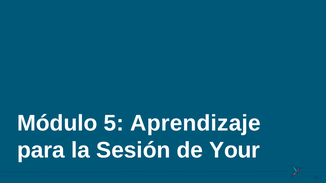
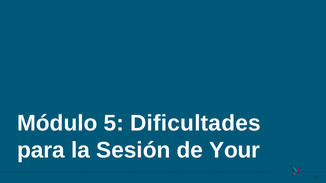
Aprendizaje: Aprendizaje -> Dificultades (195, 123)
